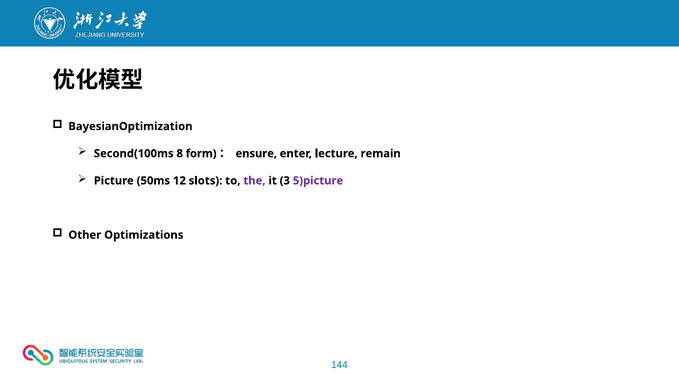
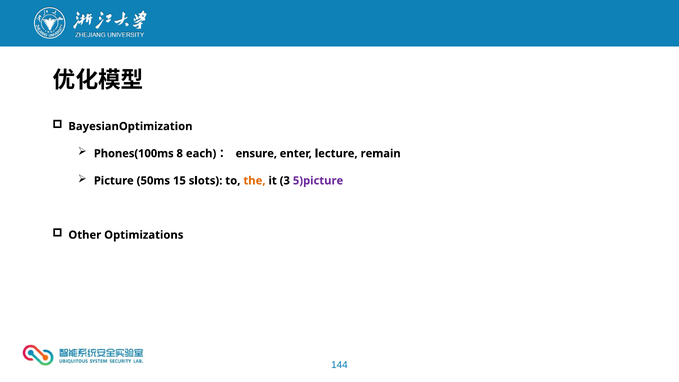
Second(100ms: Second(100ms -> Phones(100ms (134, 153)
form: form -> each (201, 153)
12: 12 -> 15 (179, 181)
the colour: purple -> orange (254, 181)
